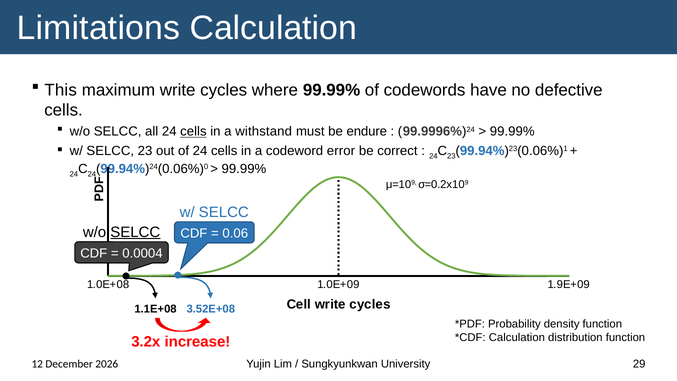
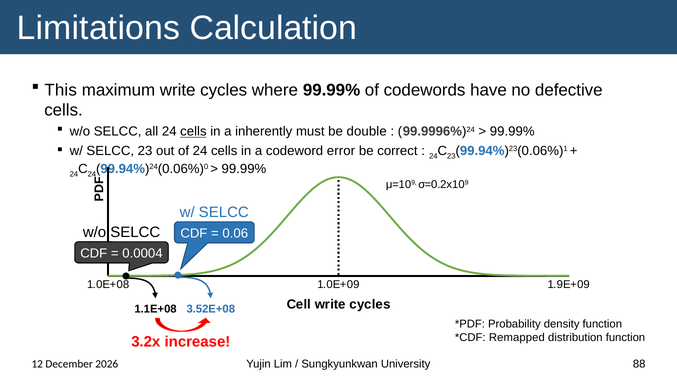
withstand: withstand -> inherently (264, 132)
endure: endure -> double (367, 132)
SELCC underline: present -> none (135, 232)
Calculation: Calculation -> Remapped (517, 338)
29: 29 -> 88 (639, 364)
